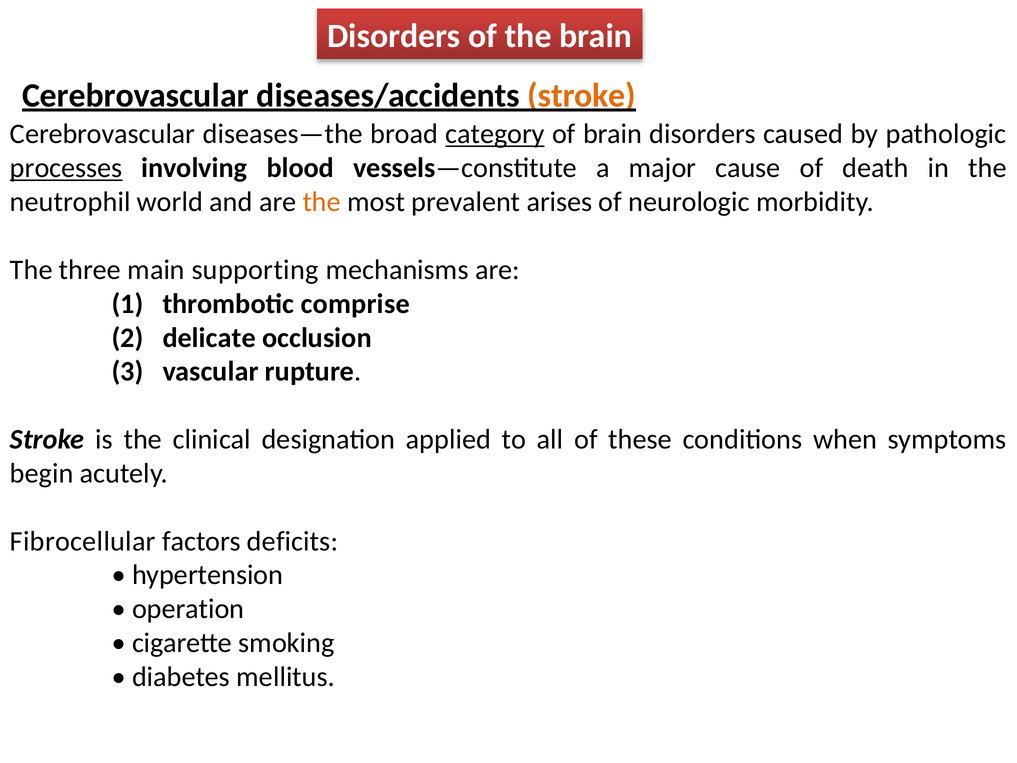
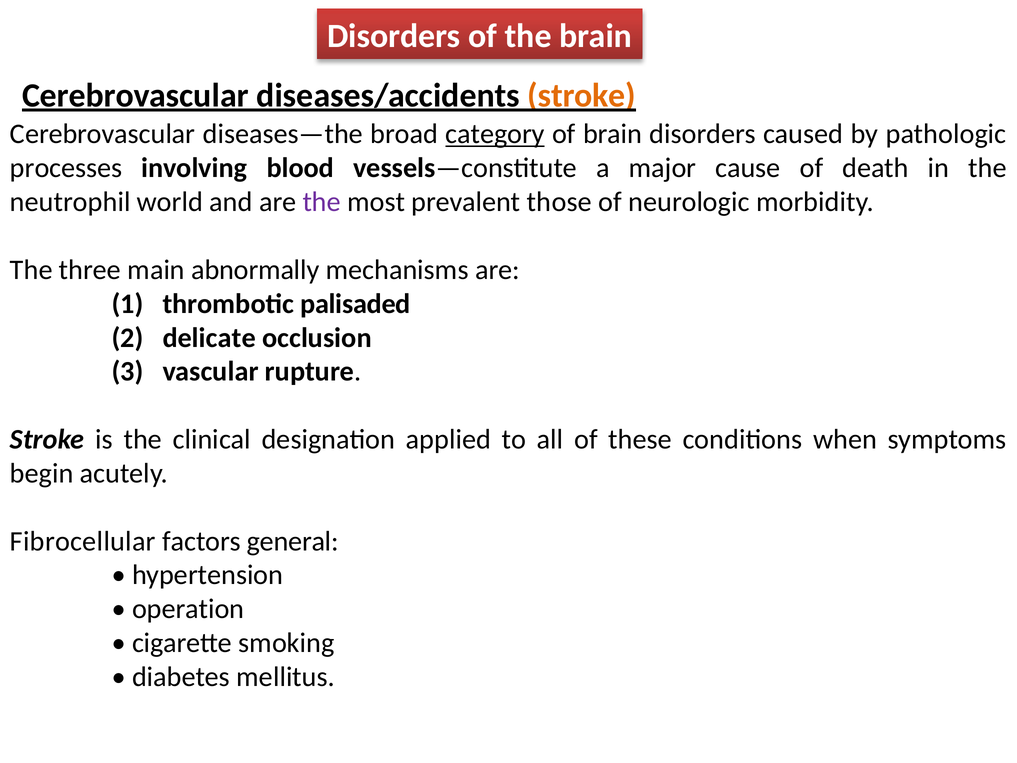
processes underline: present -> none (66, 168)
the colour: orange -> purple (322, 202)
arises: arises -> those (559, 202)
supporting: supporting -> abnormally (255, 270)
comprise: comprise -> palisaded (355, 304)
deficits: deficits -> general (293, 541)
